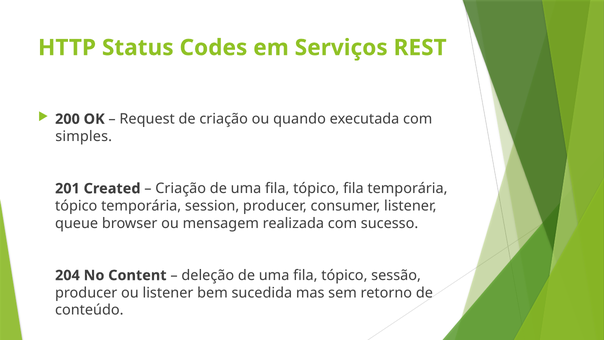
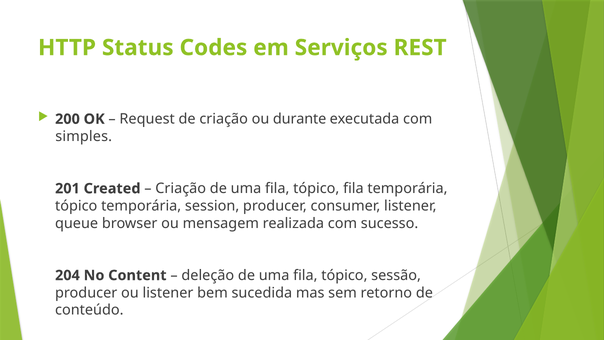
quando: quando -> durante (300, 119)
